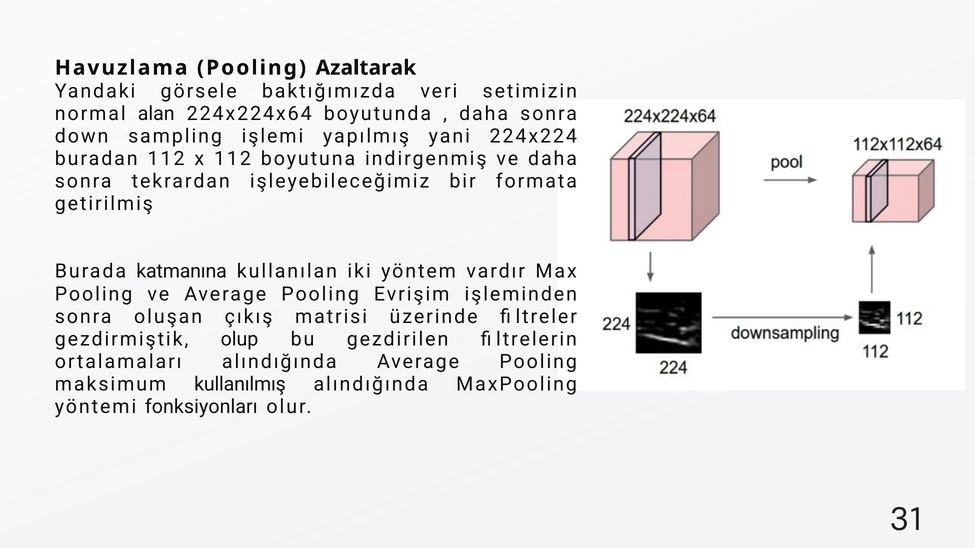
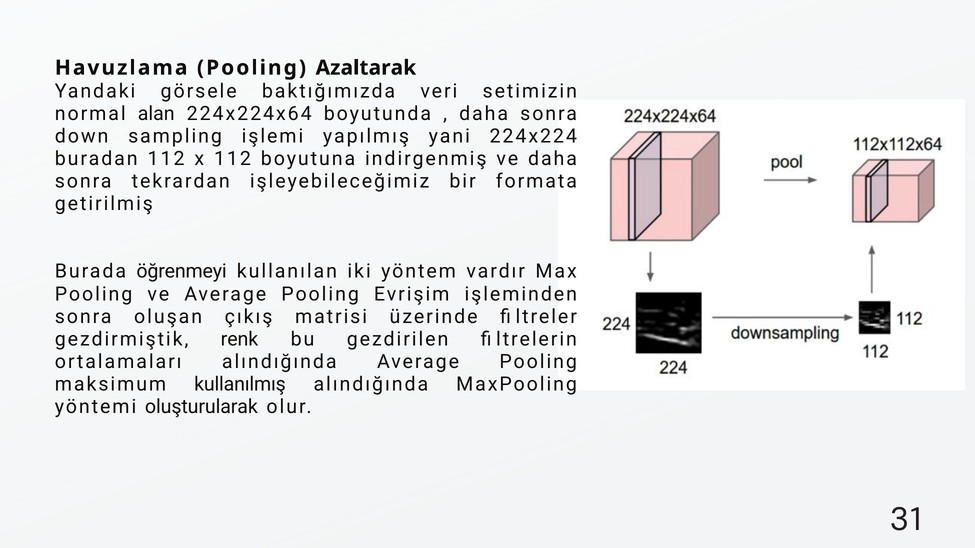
katmanına: katmanına -> öğrenmeyi (182, 272)
olup: olup -> renk (240, 339)
fonksiyonları: fonksiyonları -> oluşturularak (201, 407)
